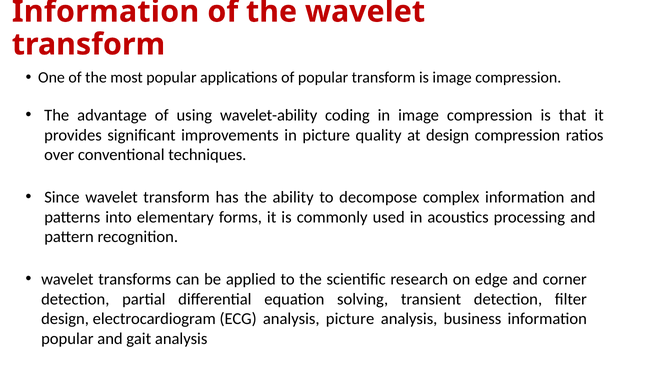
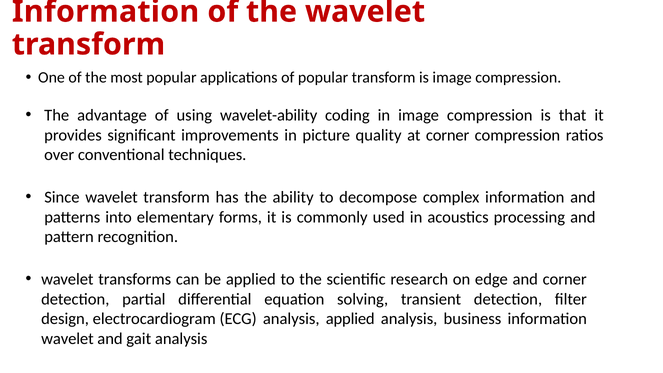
at design: design -> corner (448, 135)
analysis picture: picture -> applied (350, 319)
popular: popular -> wavelet (67, 339)
